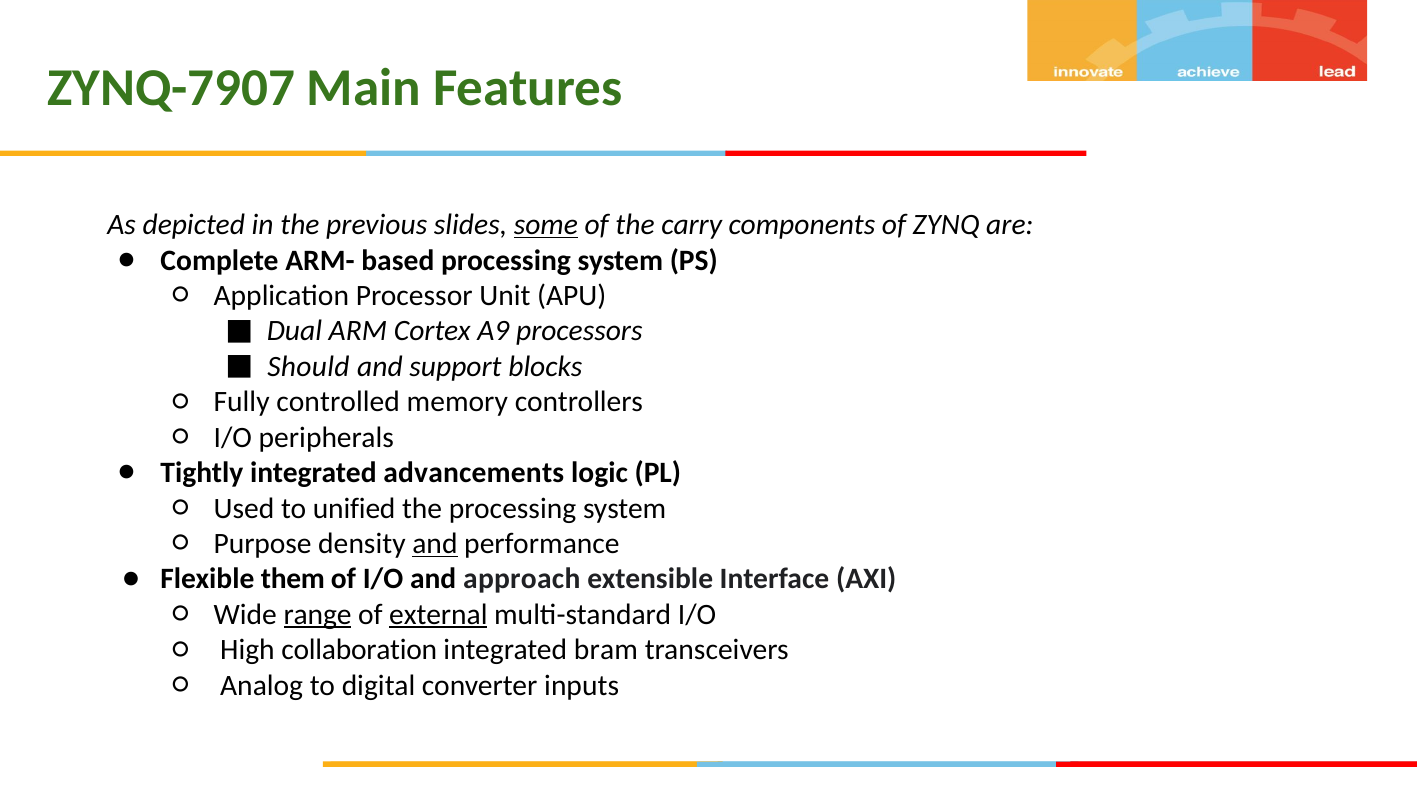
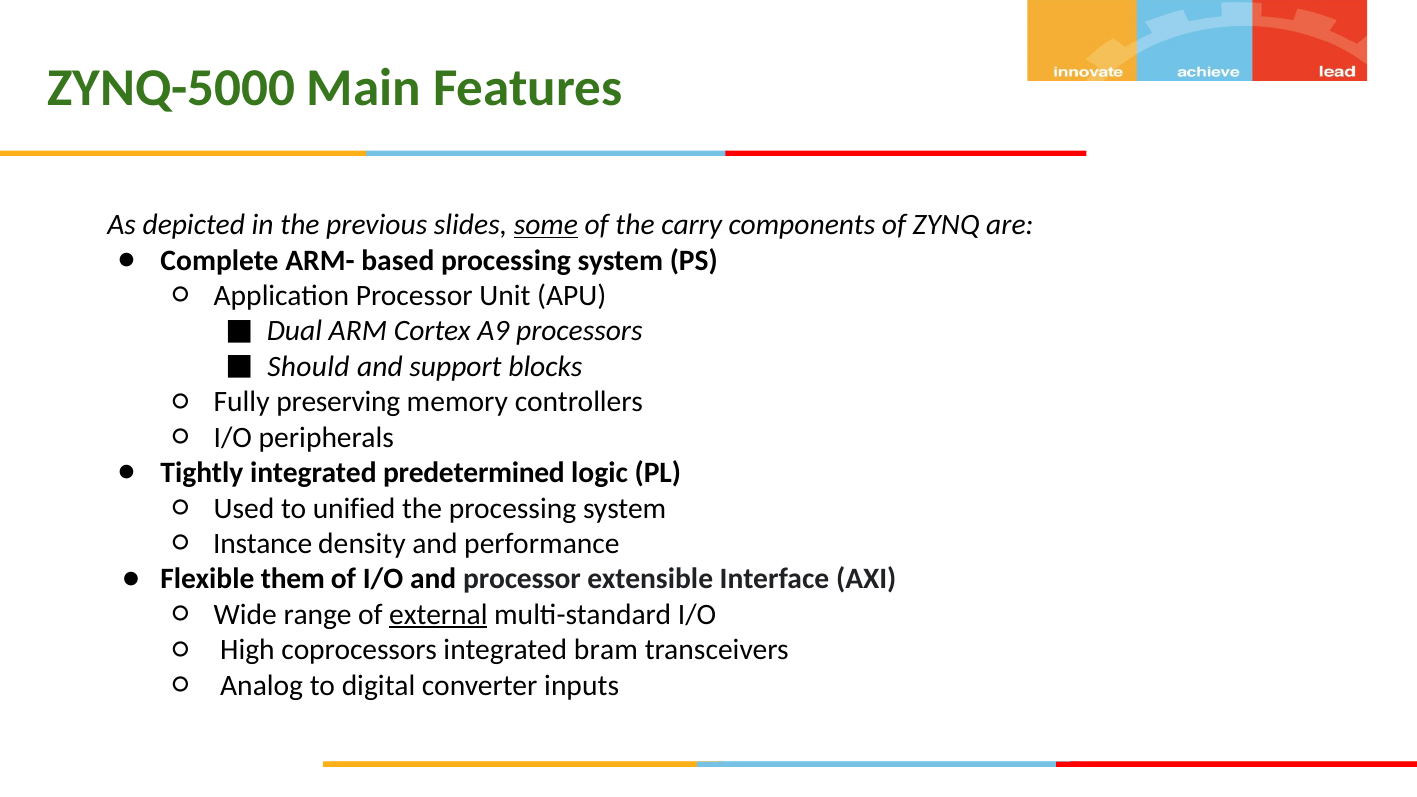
ZYNQ-7907: ZYNQ-7907 -> ZYNQ-5000 (171, 88)
controlled: controlled -> preserving (338, 402)
advancements: advancements -> predetermined (474, 473)
Purpose: Purpose -> Instance (263, 544)
and underline: present -> none (435, 544)
and approach: approach -> processor (522, 579)
range underline: present -> none (318, 615)
collaboration: collaboration -> coprocessors (359, 650)
